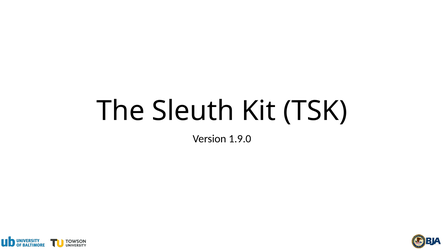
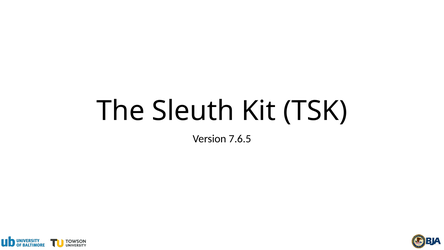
1.9.0: 1.9.0 -> 7.6.5 (240, 139)
